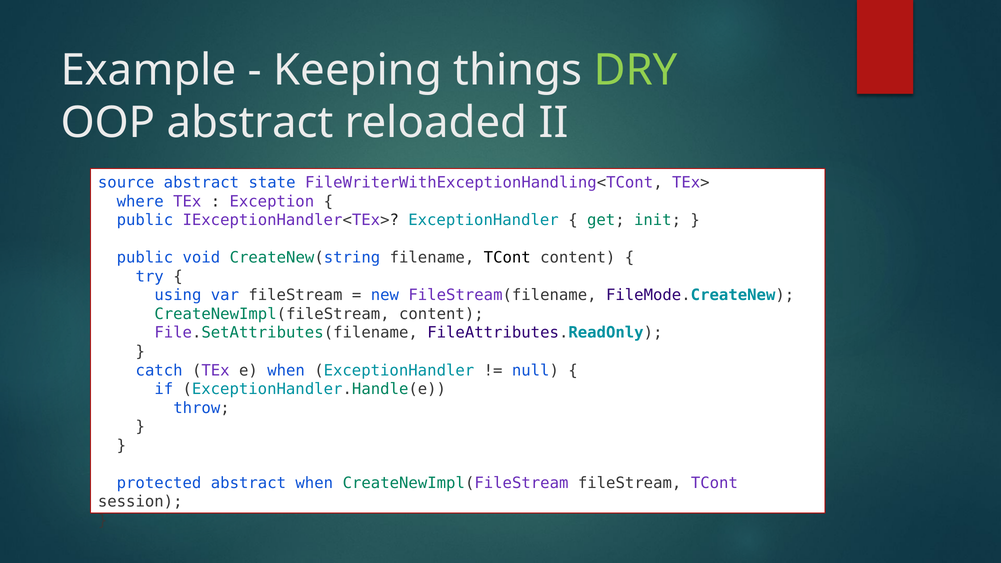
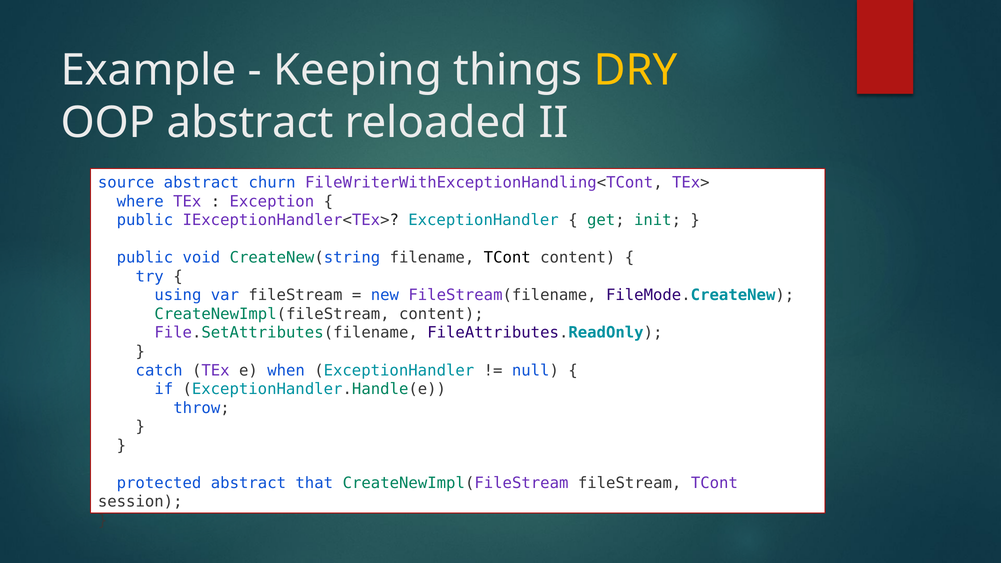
DRY colour: light green -> yellow (636, 70)
state: state -> churn (272, 183)
abstract when: when -> that (314, 483)
